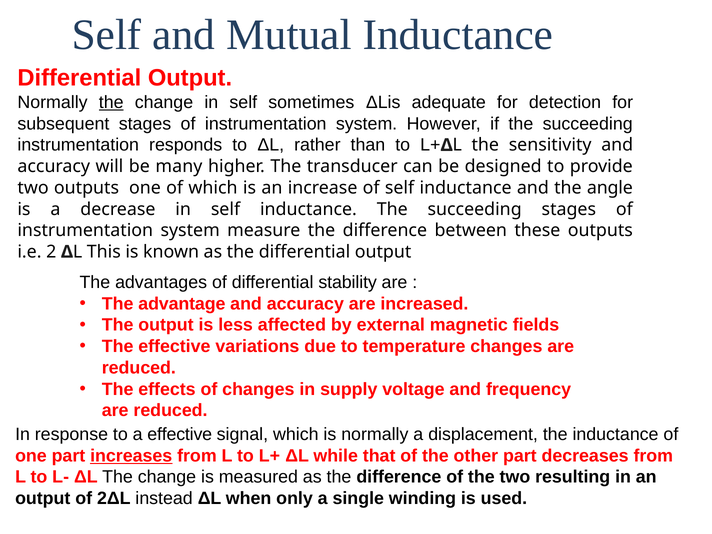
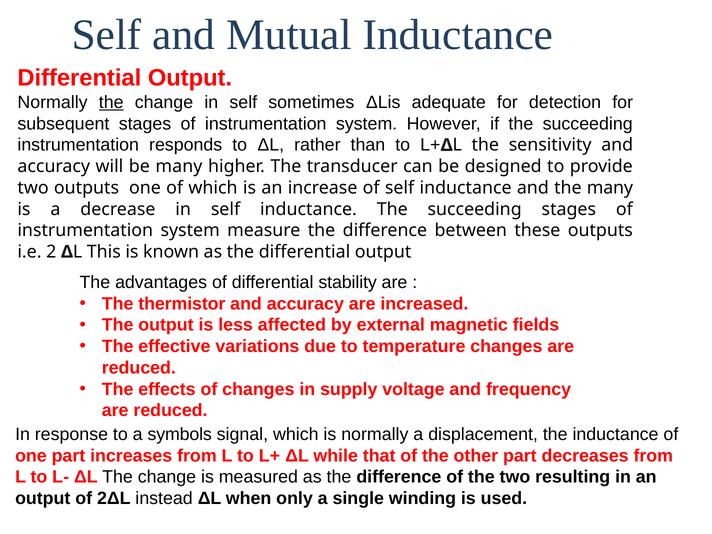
the angle: angle -> many (610, 188)
advantage: advantage -> thermistor (182, 304)
a effective: effective -> symbols (180, 434)
increases underline: present -> none (131, 456)
